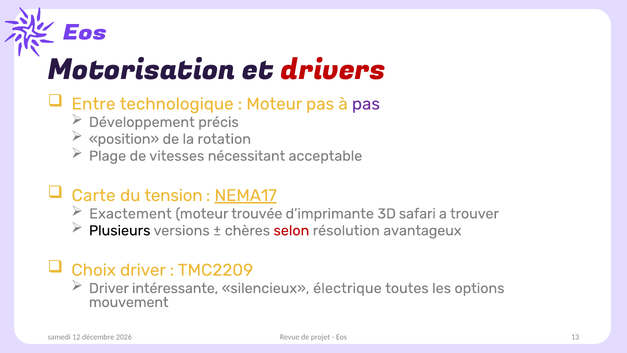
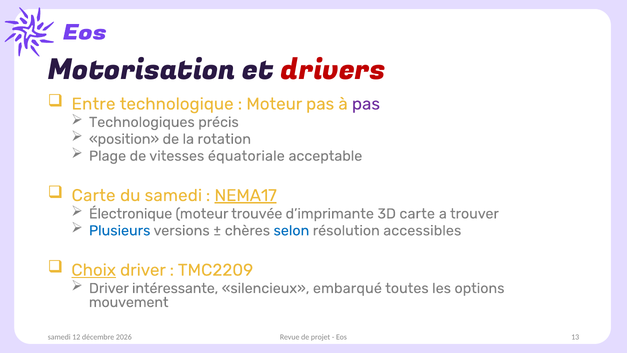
Développement: Développement -> Technologiques (142, 122)
nécessitant: nécessitant -> équatoriale (246, 156)
du tension: tension -> samedi (173, 195)
Exactement: Exactement -> Électronique (131, 214)
3D safari: safari -> carte (417, 214)
Plusieurs colour: black -> blue (120, 230)
selon colour: red -> blue (291, 230)
avantageux: avantageux -> accessibles (422, 230)
Choix underline: none -> present (94, 270)
électrique: électrique -> embarqué (347, 288)
